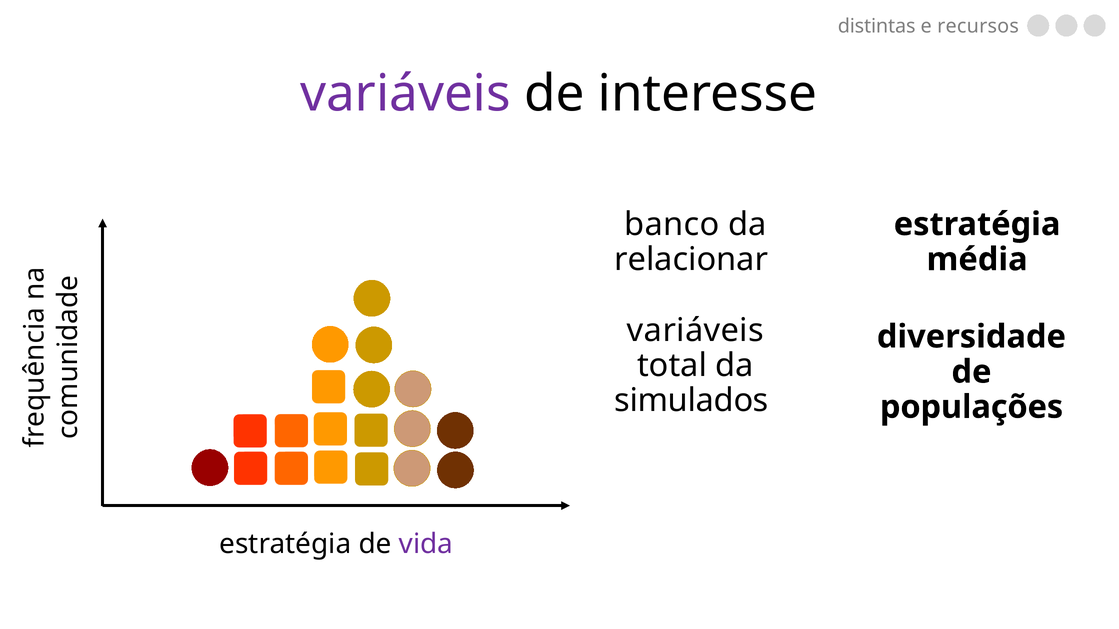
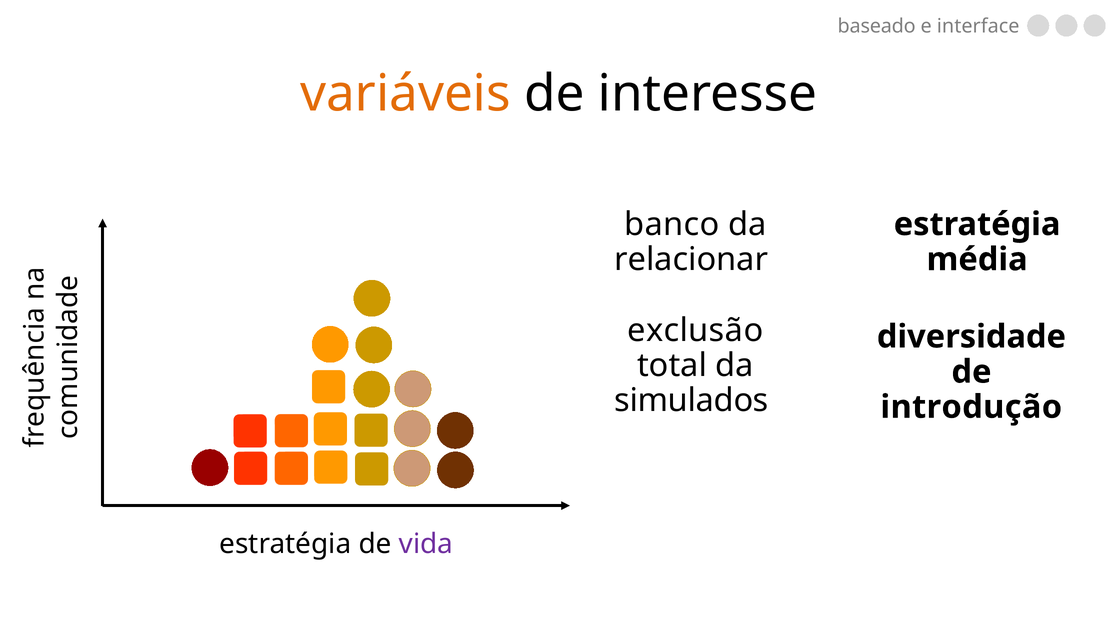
distintas: distintas -> baseado (877, 26)
recursos: recursos -> interface (978, 26)
variáveis colour: purple -> orange (405, 94)
variáveis: variáveis -> exclusão (695, 331)
populações: populações -> introdução (971, 407)
